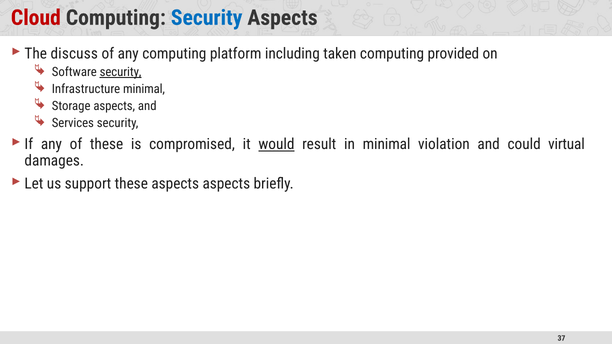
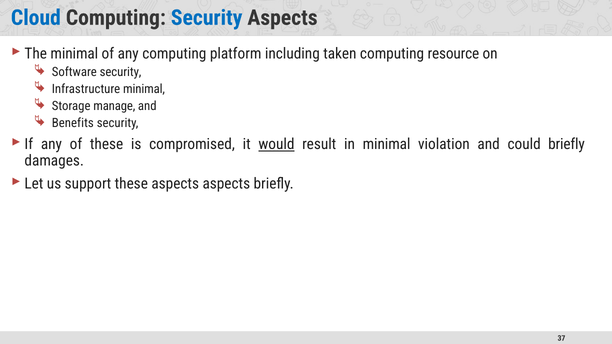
Cloud colour: red -> blue (36, 18)
The discuss: discuss -> minimal (74, 54)
provided: provided -> resource (453, 54)
security underline: present -> none (121, 72)
Storage aspects: aspects -> manage (114, 106)
Services: Services -> Benefits (73, 123)
could virtual: virtual -> briefly (566, 145)
